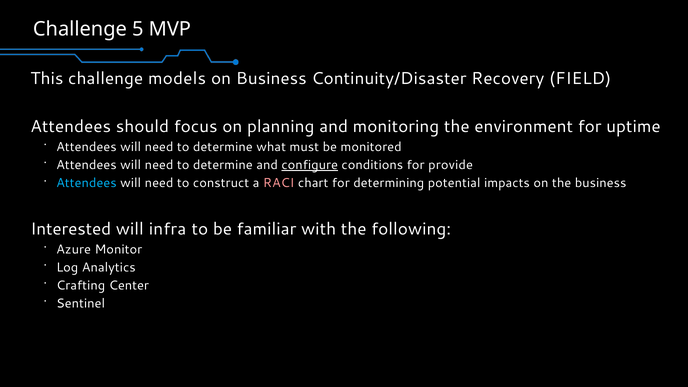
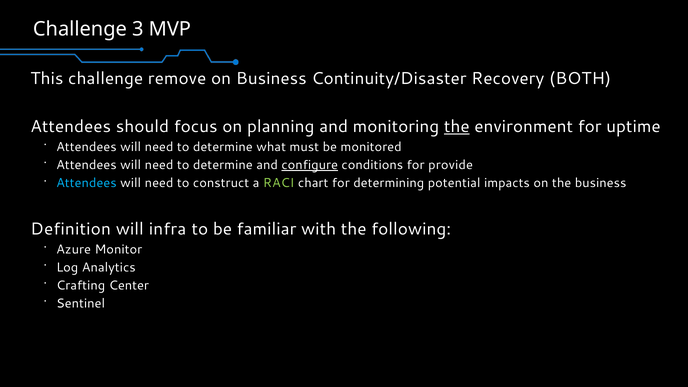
5: 5 -> 3 (138, 29)
models: models -> remove (177, 79)
FIELD: FIELD -> BOTH (580, 79)
the underline: none -> present (457, 127)
RACI colour: pink -> light green (279, 183)
Interested: Interested -> Definition (71, 229)
